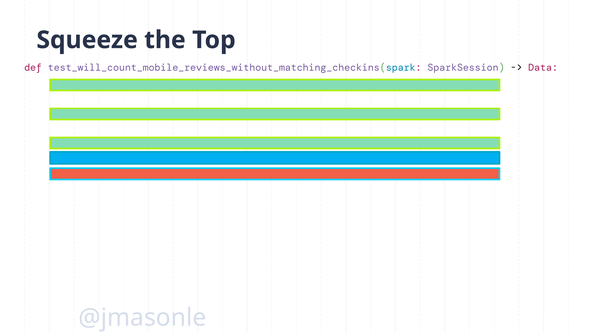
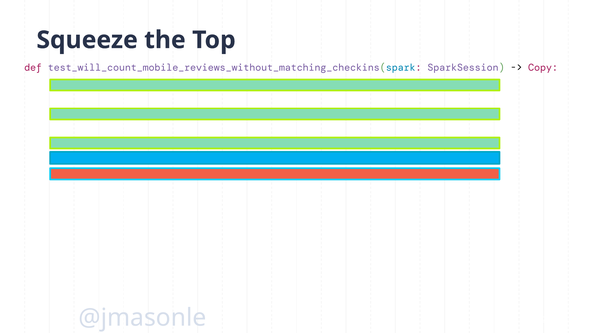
Data: Data -> Copy (543, 68)
